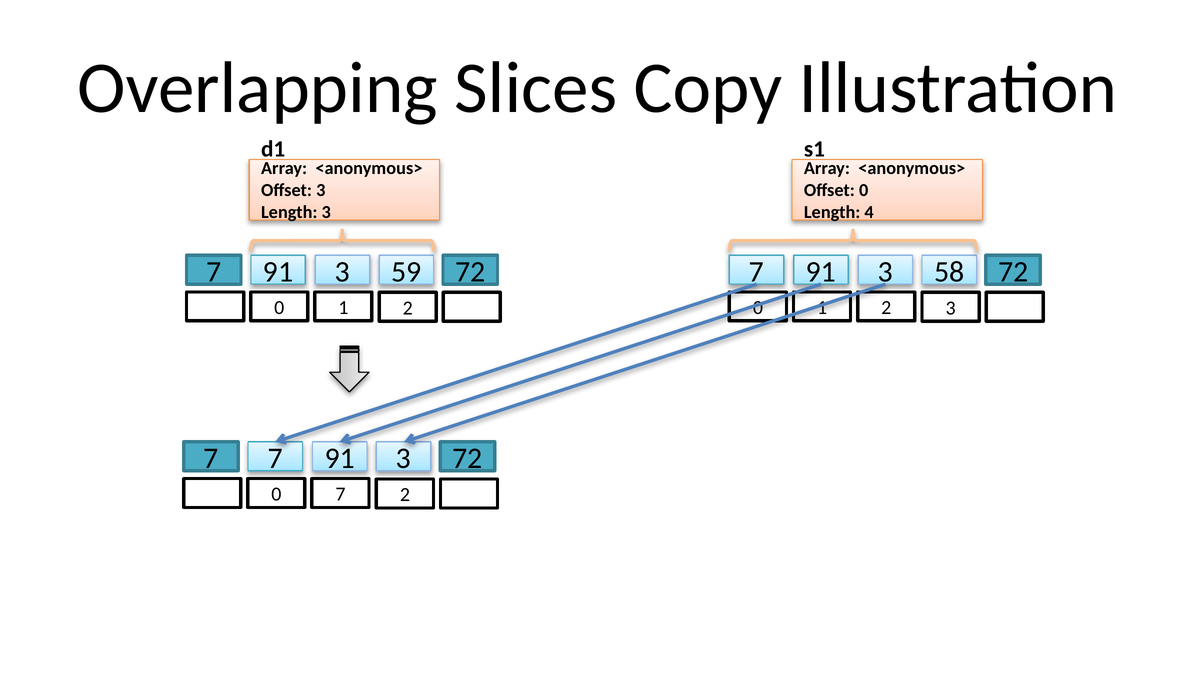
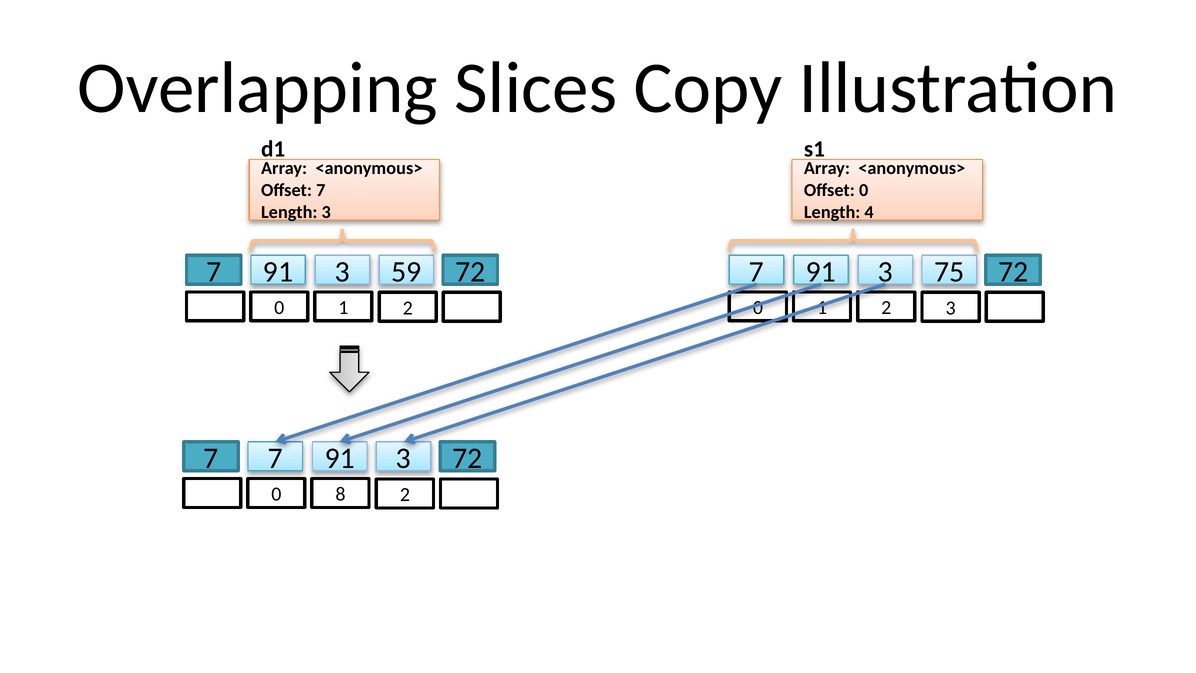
Offset 3: 3 -> 7 (321, 190)
58: 58 -> 75 (949, 272)
0 7: 7 -> 8 (340, 494)
